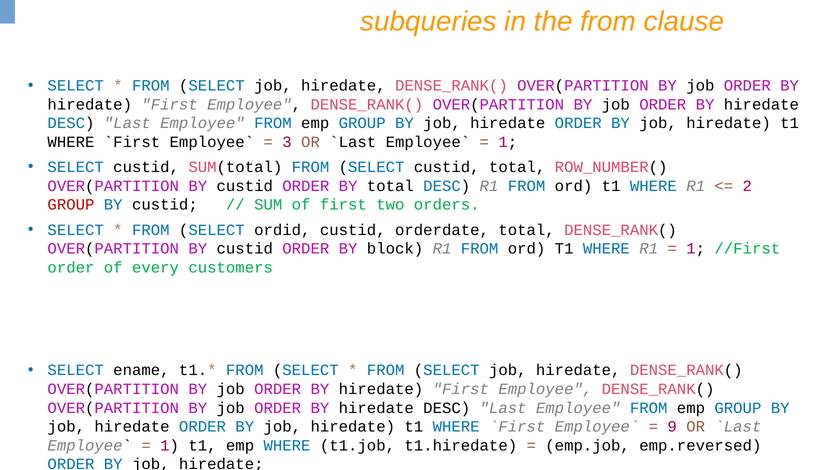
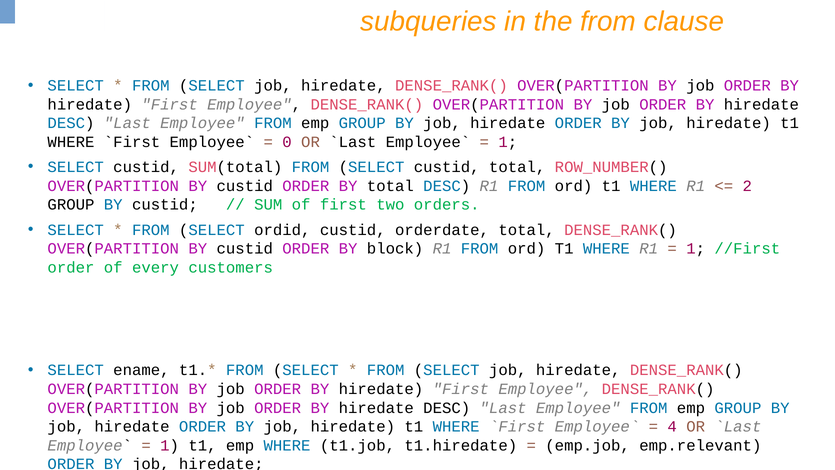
3: 3 -> 0 (287, 142)
GROUP colour: red -> black (71, 205)
9: 9 -> 4 (672, 426)
emp.reversed: emp.reversed -> emp.relevant (700, 445)
